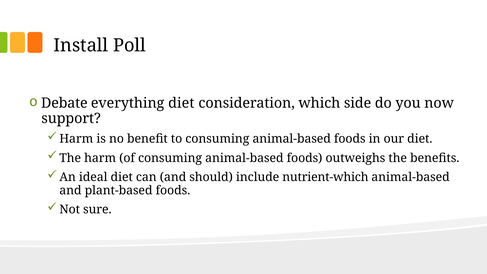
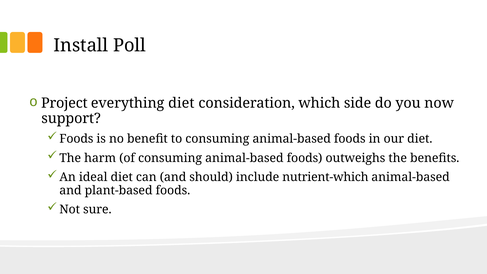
Debate: Debate -> Project (64, 103)
Harm: Harm -> Foods (76, 139)
